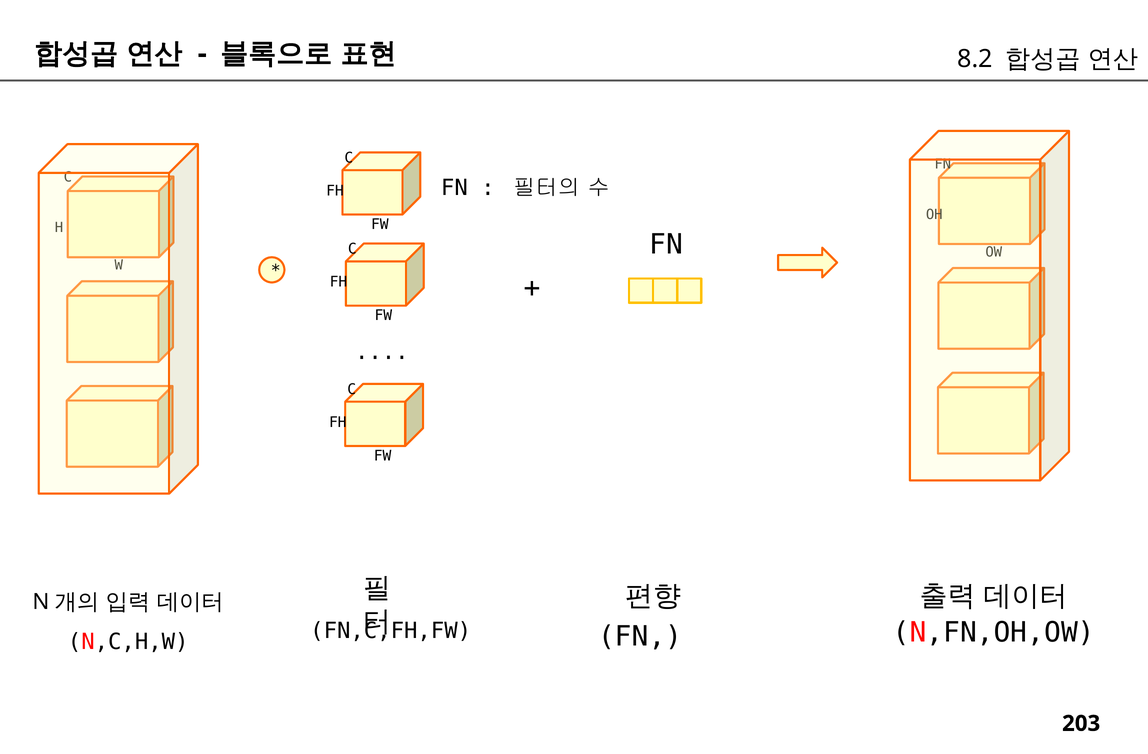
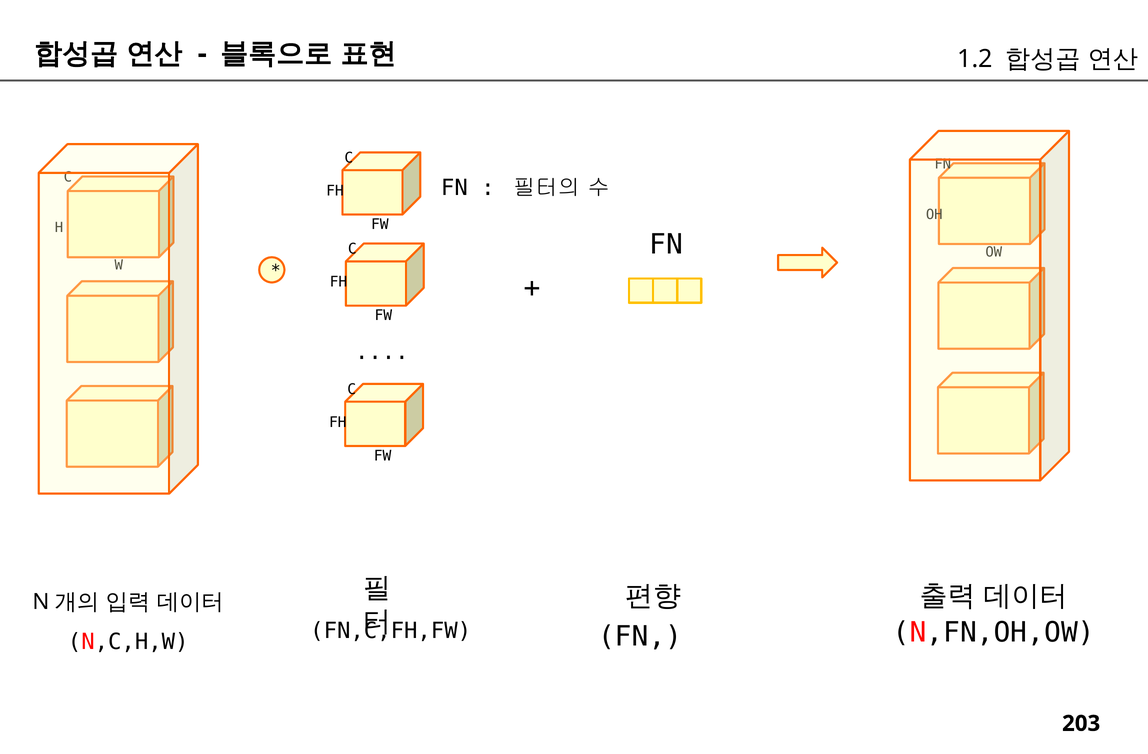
8.2: 8.2 -> 1.2 (975, 59)
